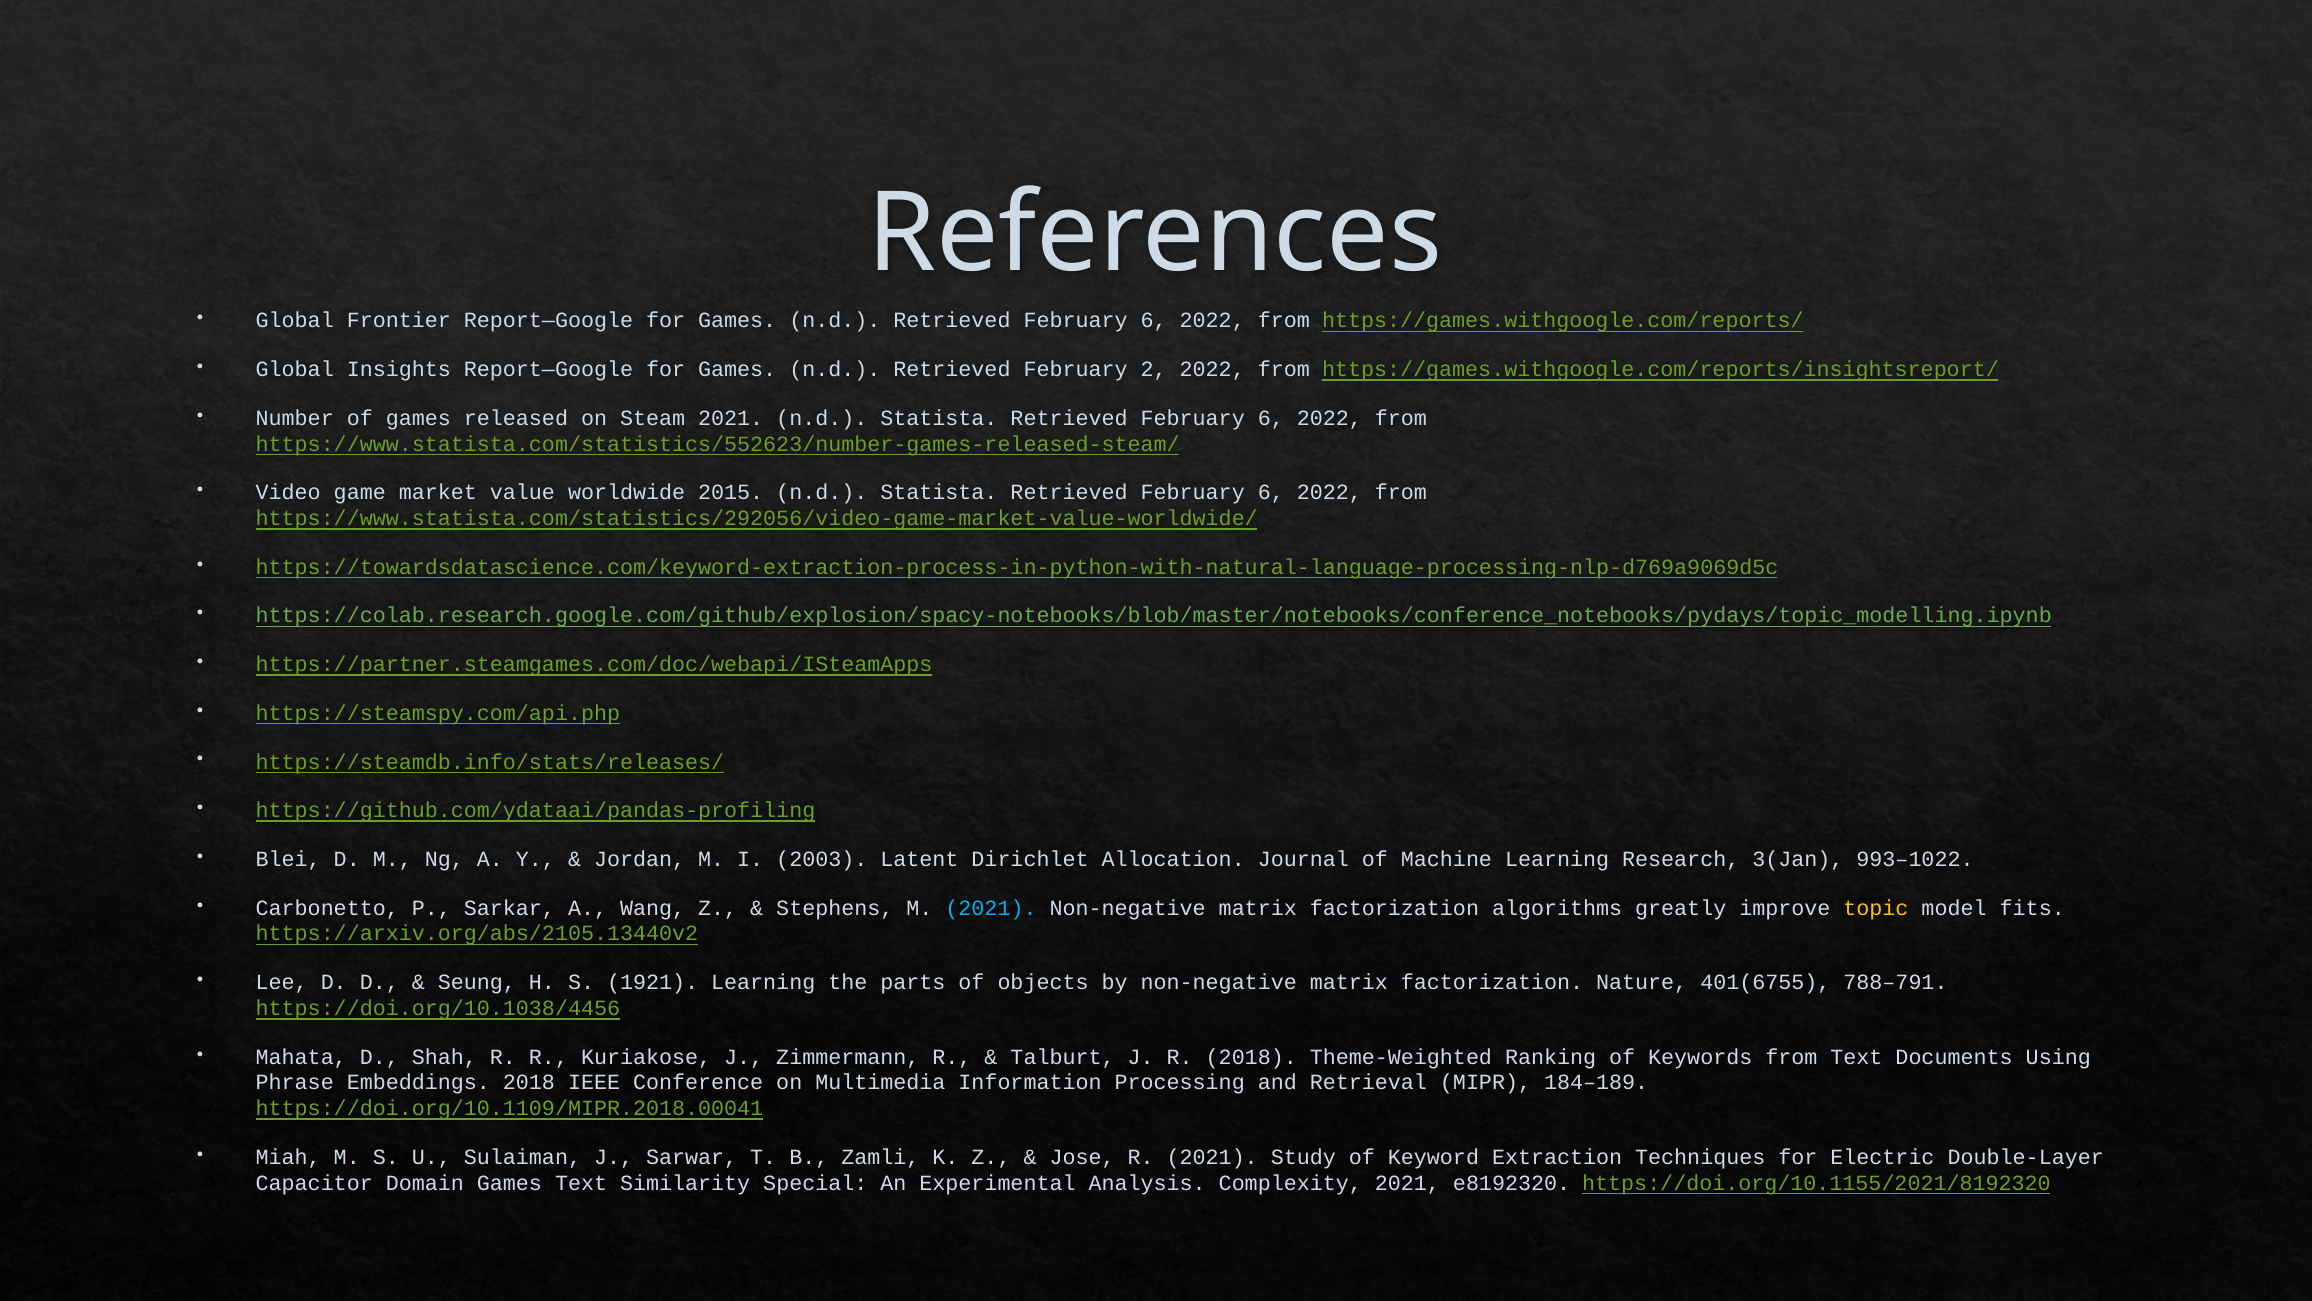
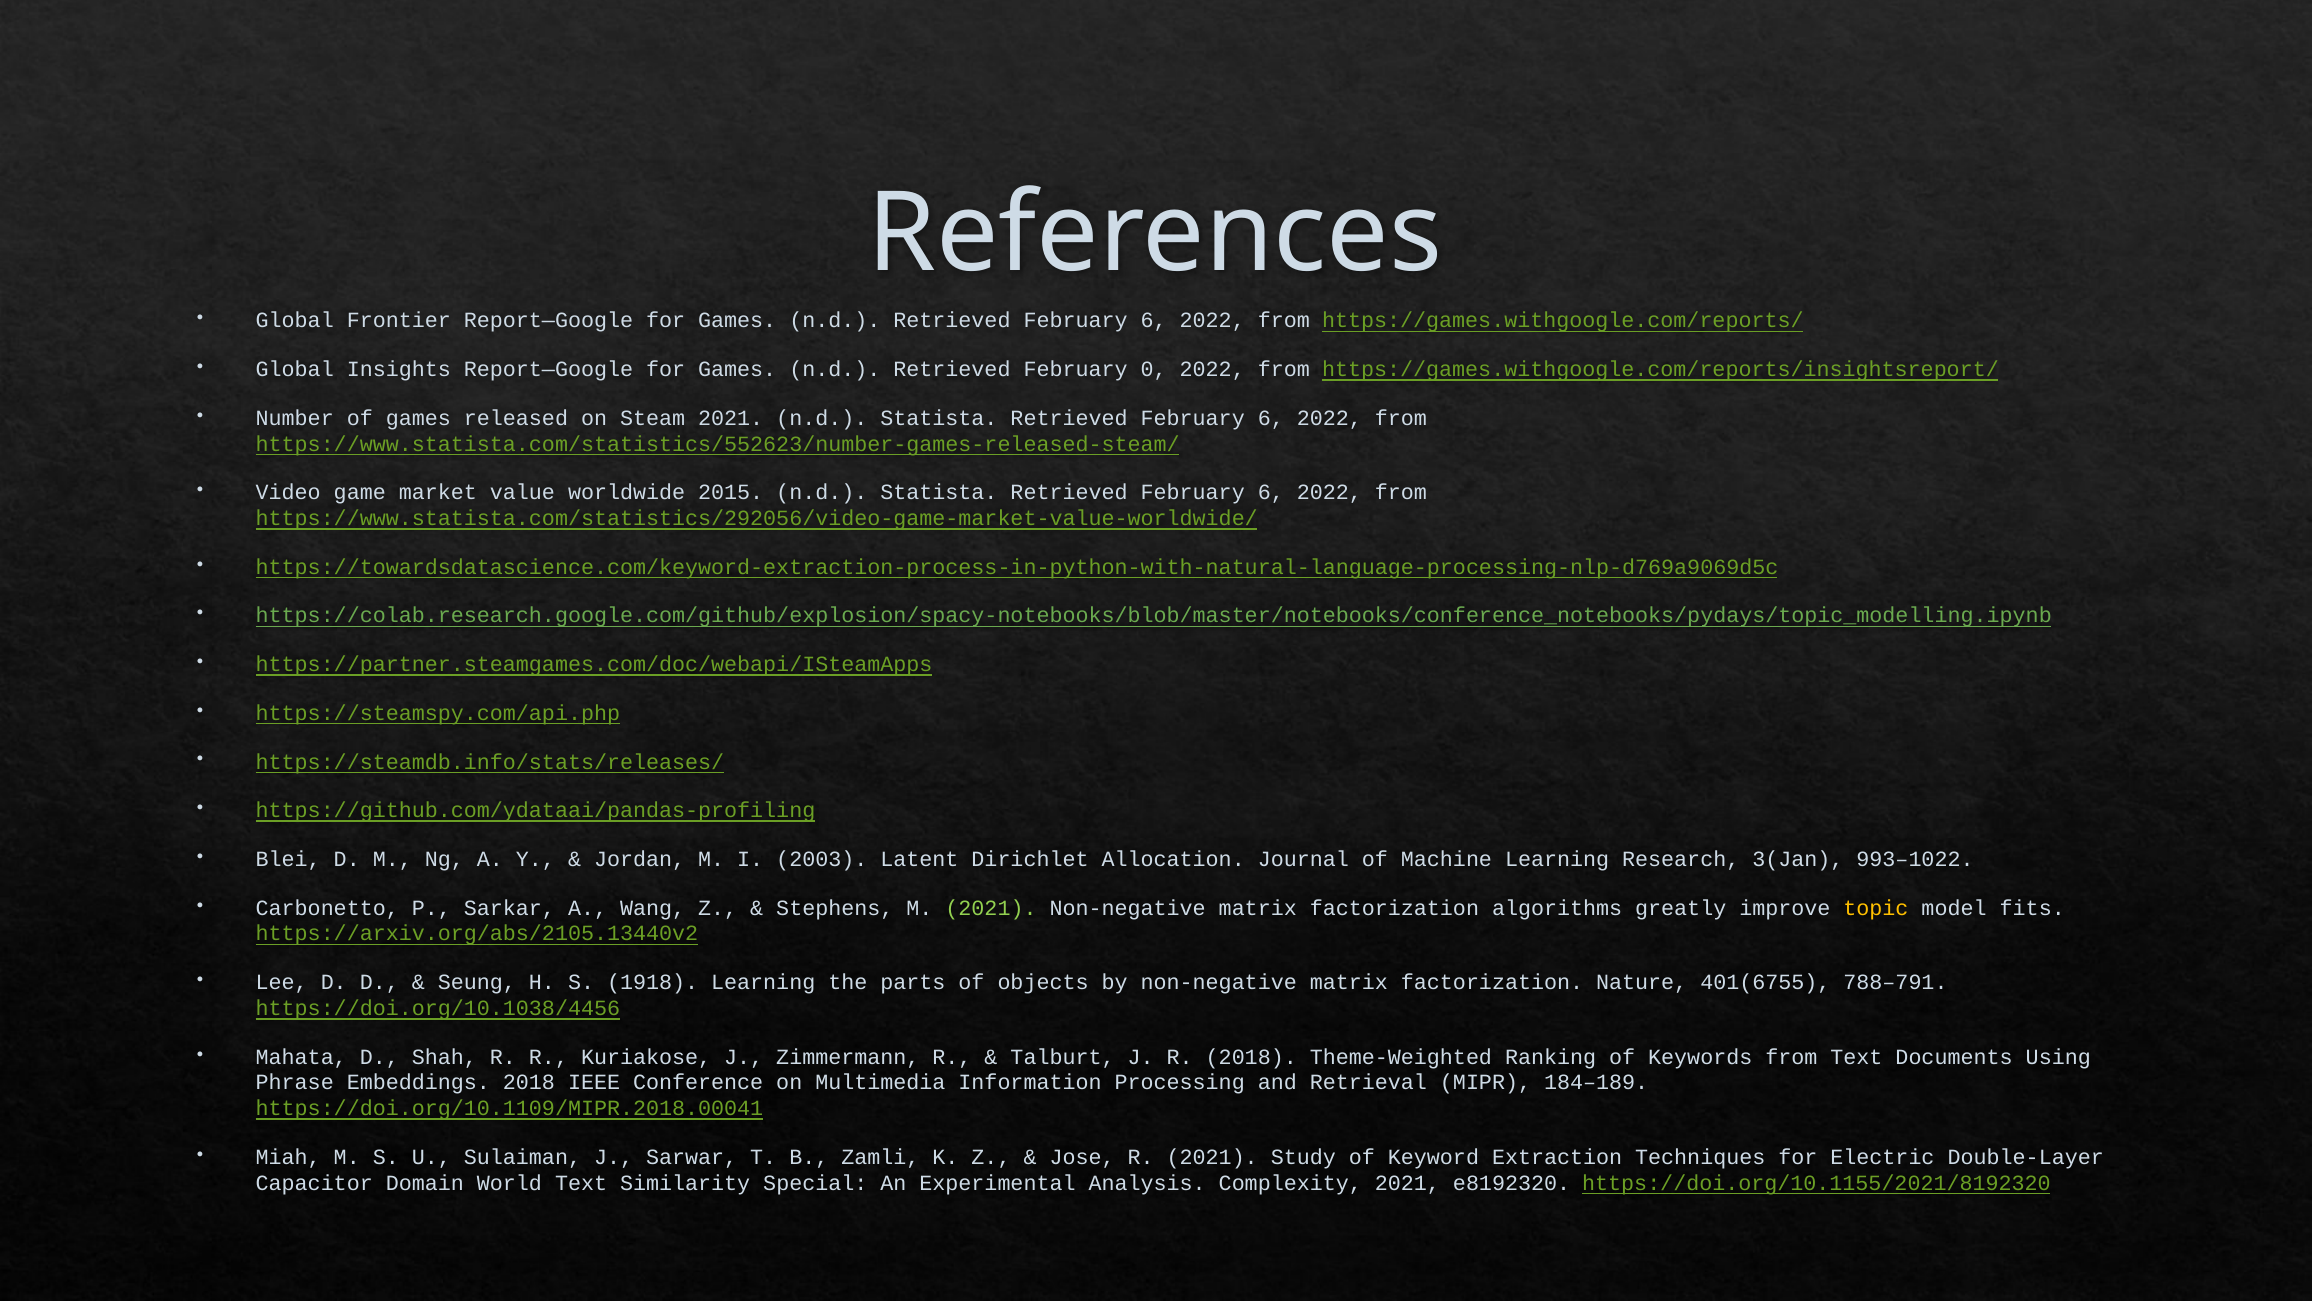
2: 2 -> 0 (1154, 369)
2021 colour: light blue -> light green (991, 908)
1921: 1921 -> 1918 (653, 982)
Domain Games: Games -> World (509, 1183)
